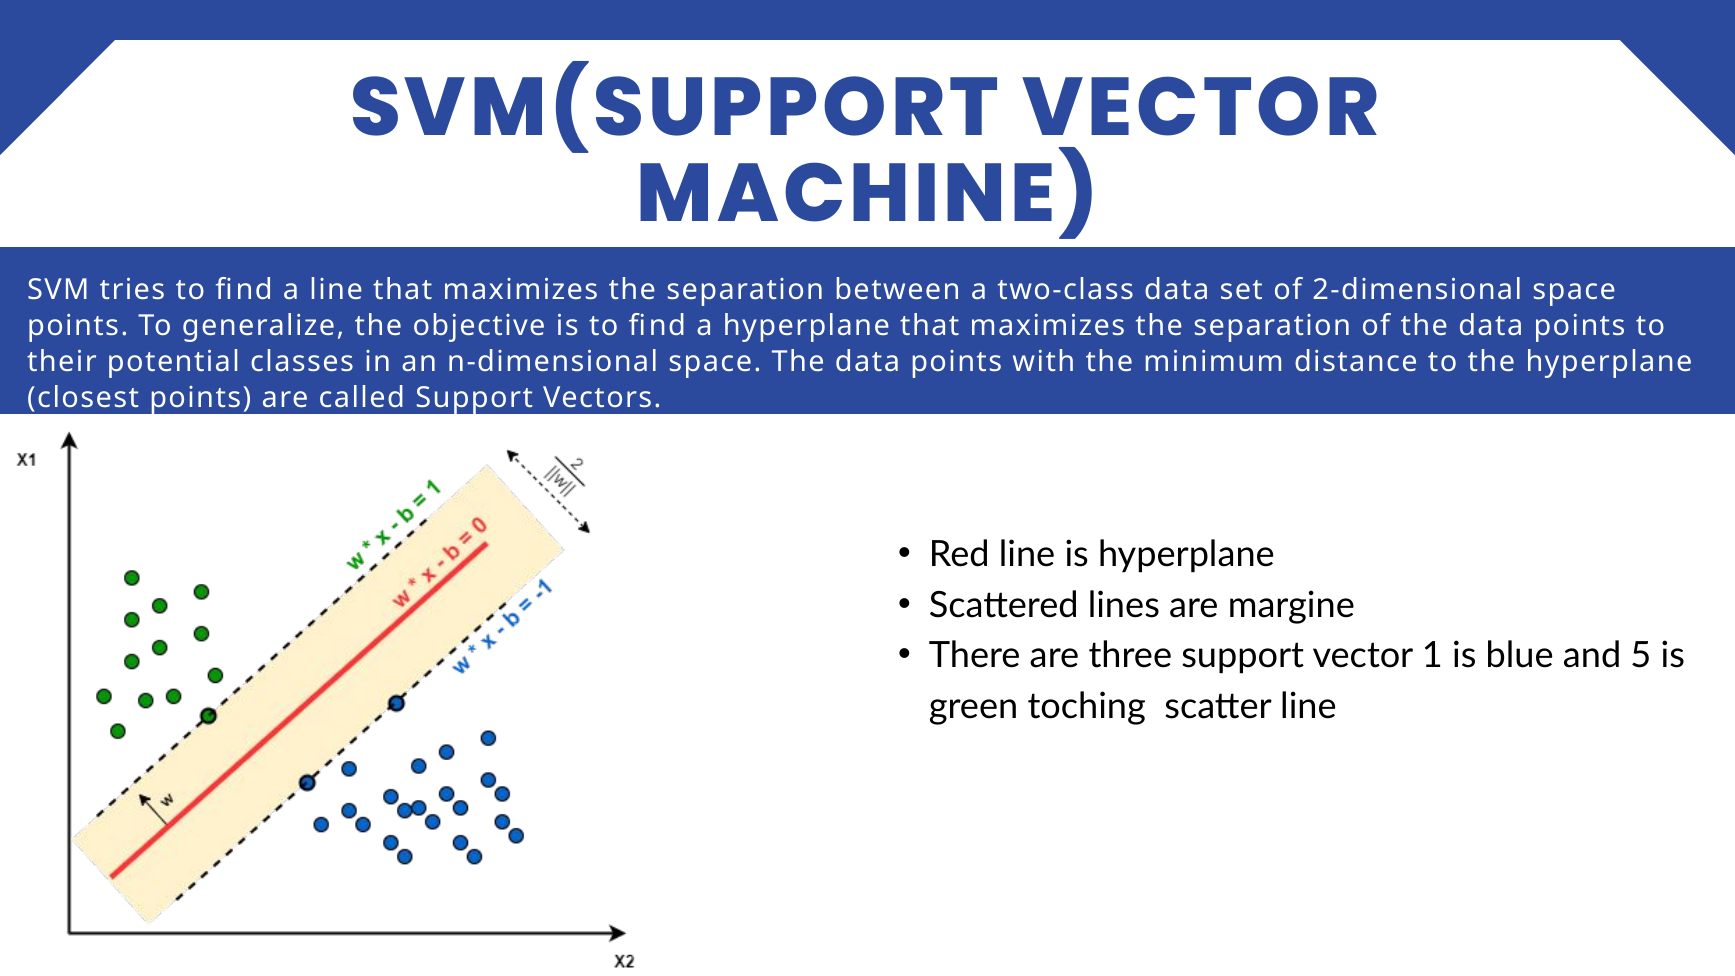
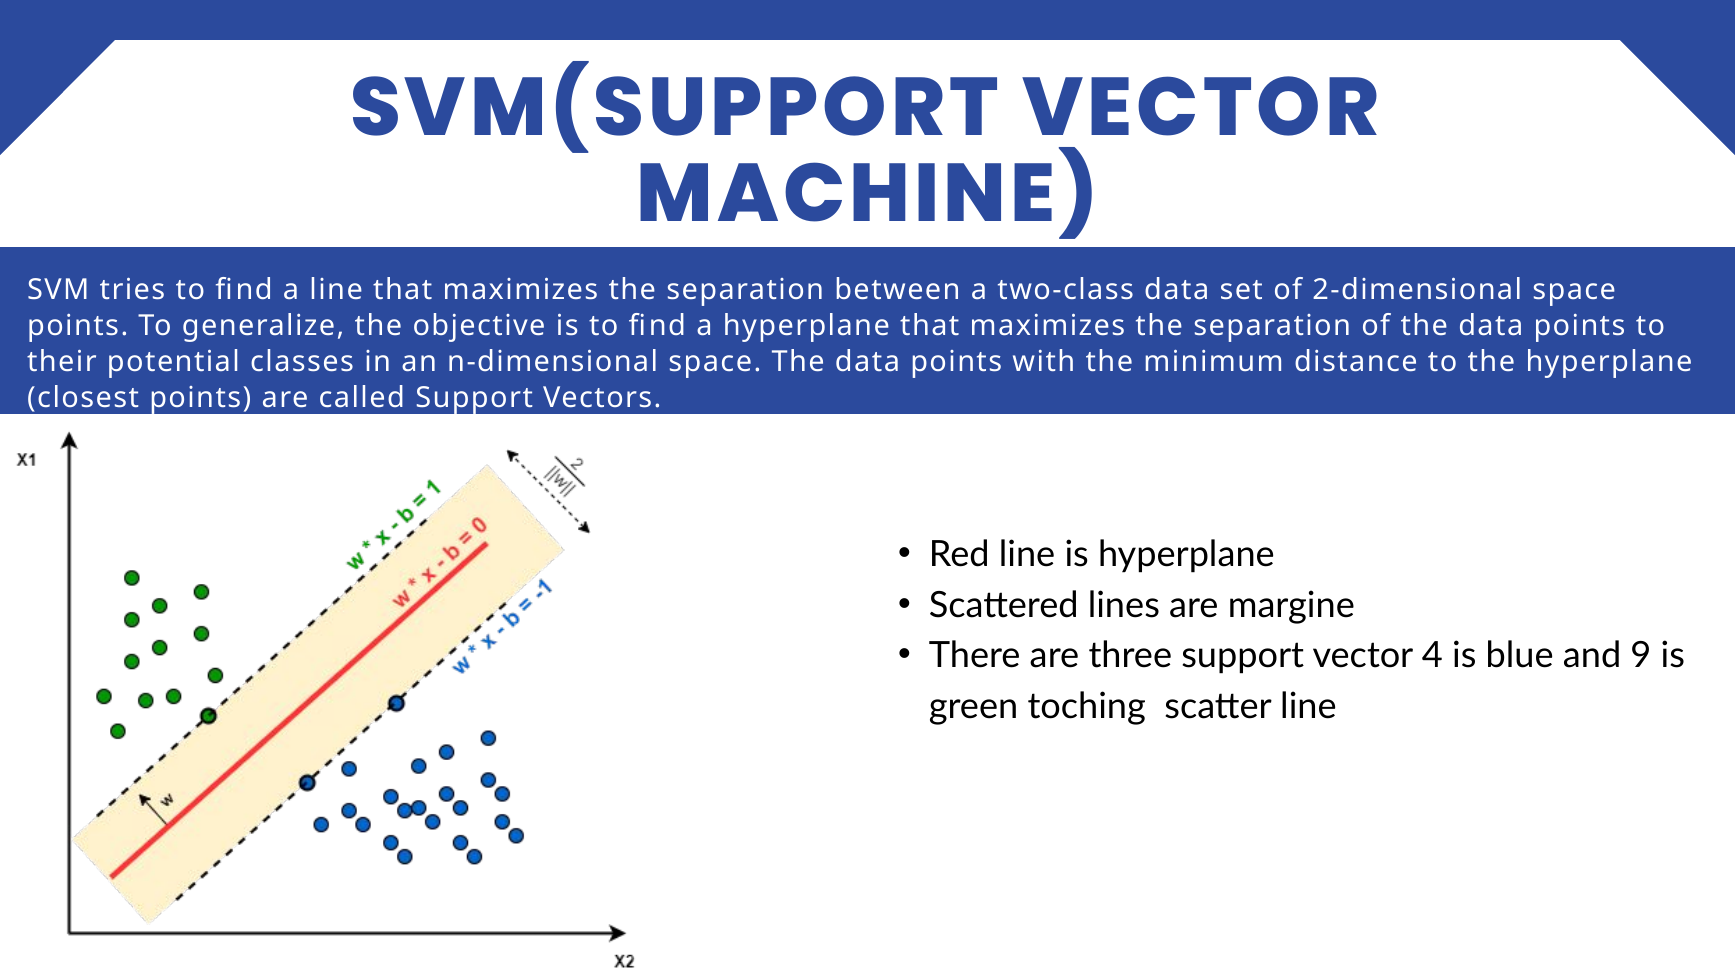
1: 1 -> 4 (1432, 656)
5: 5 -> 9 (1641, 656)
